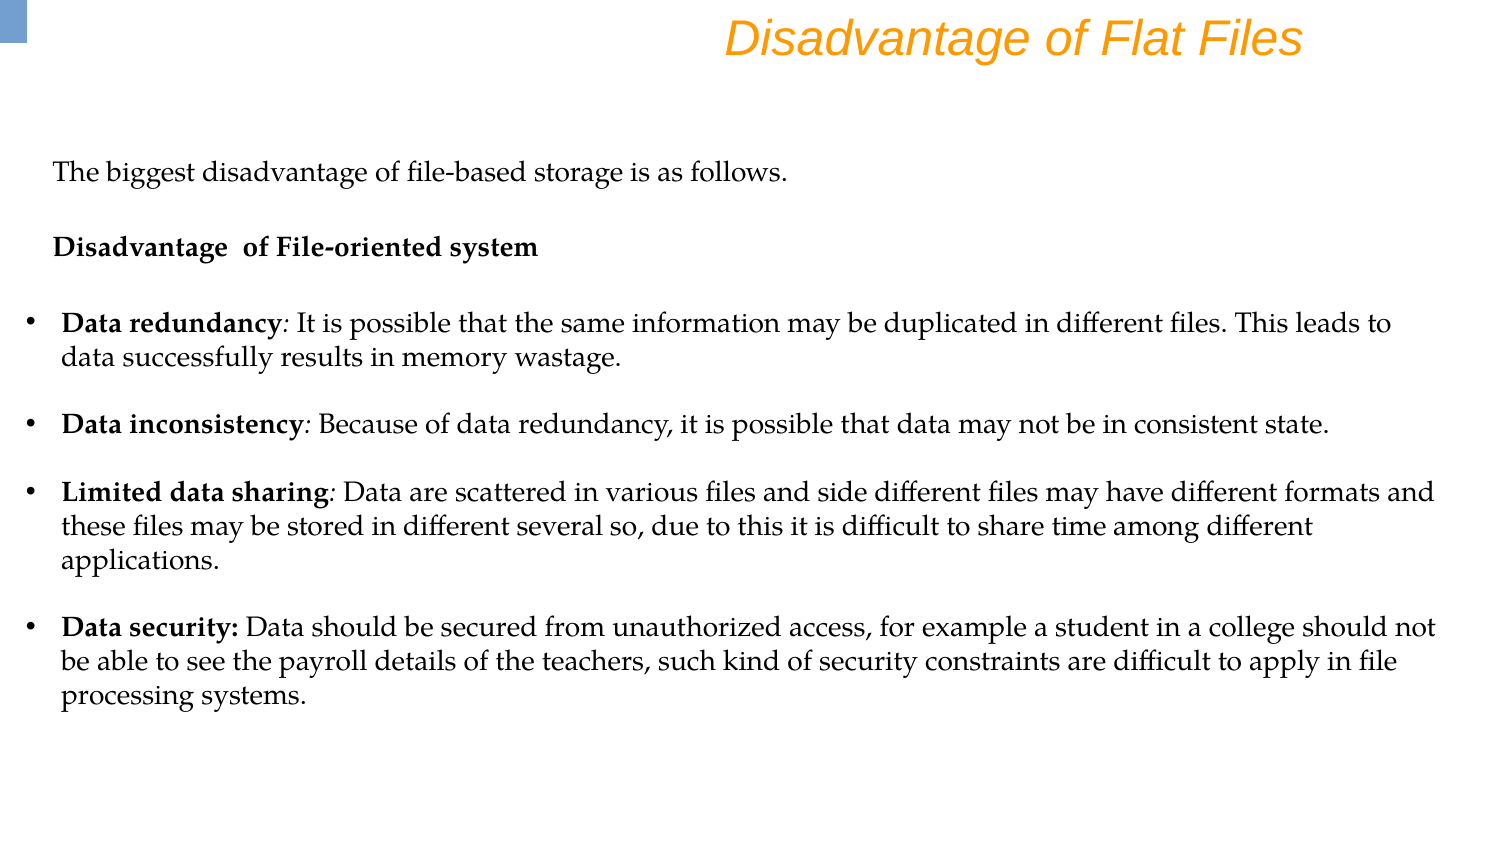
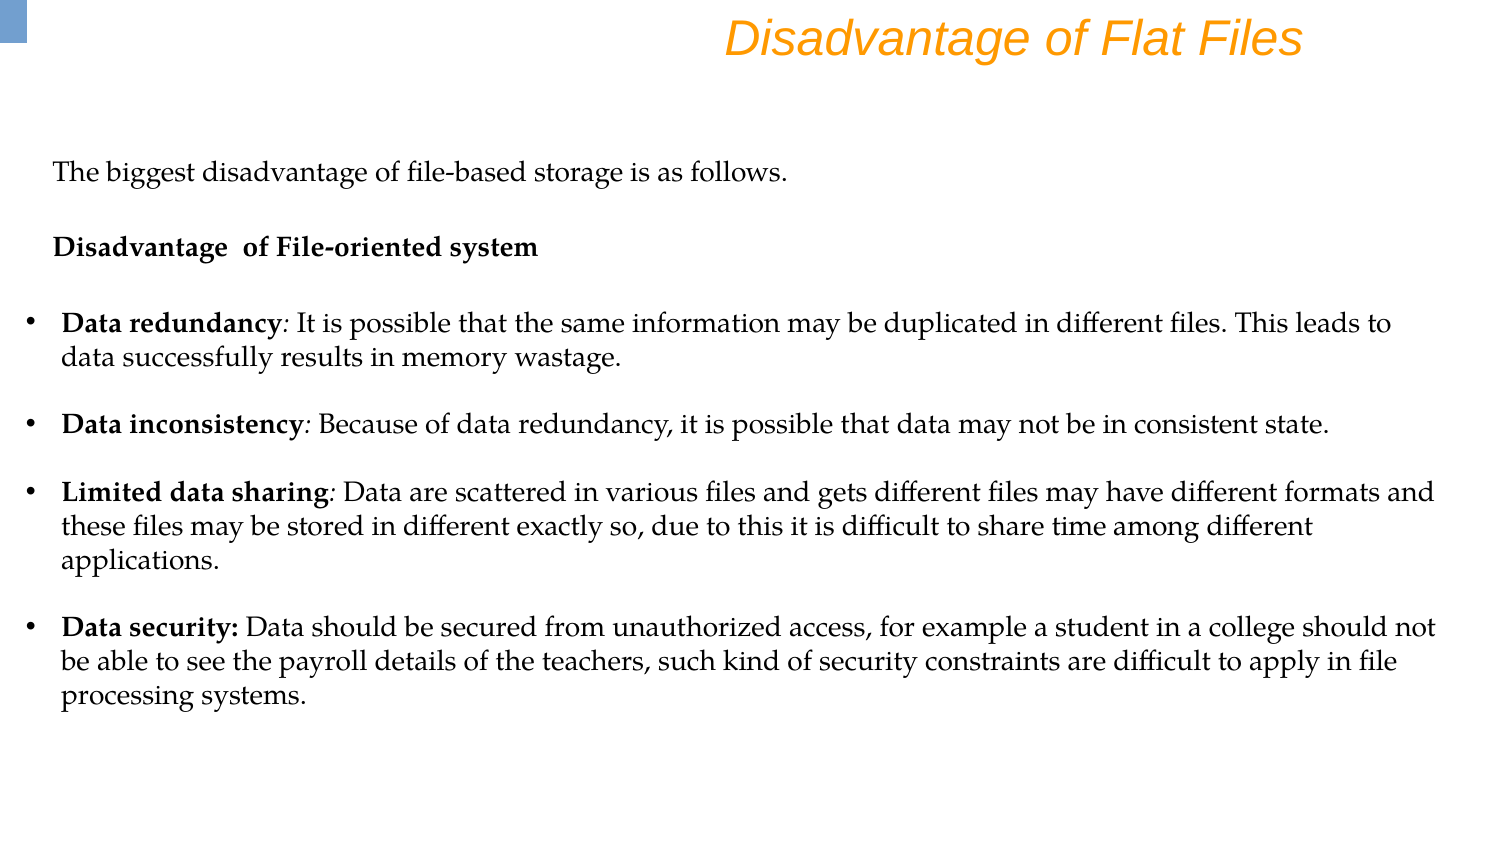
side: side -> gets (843, 492)
several: several -> exactly (560, 526)
